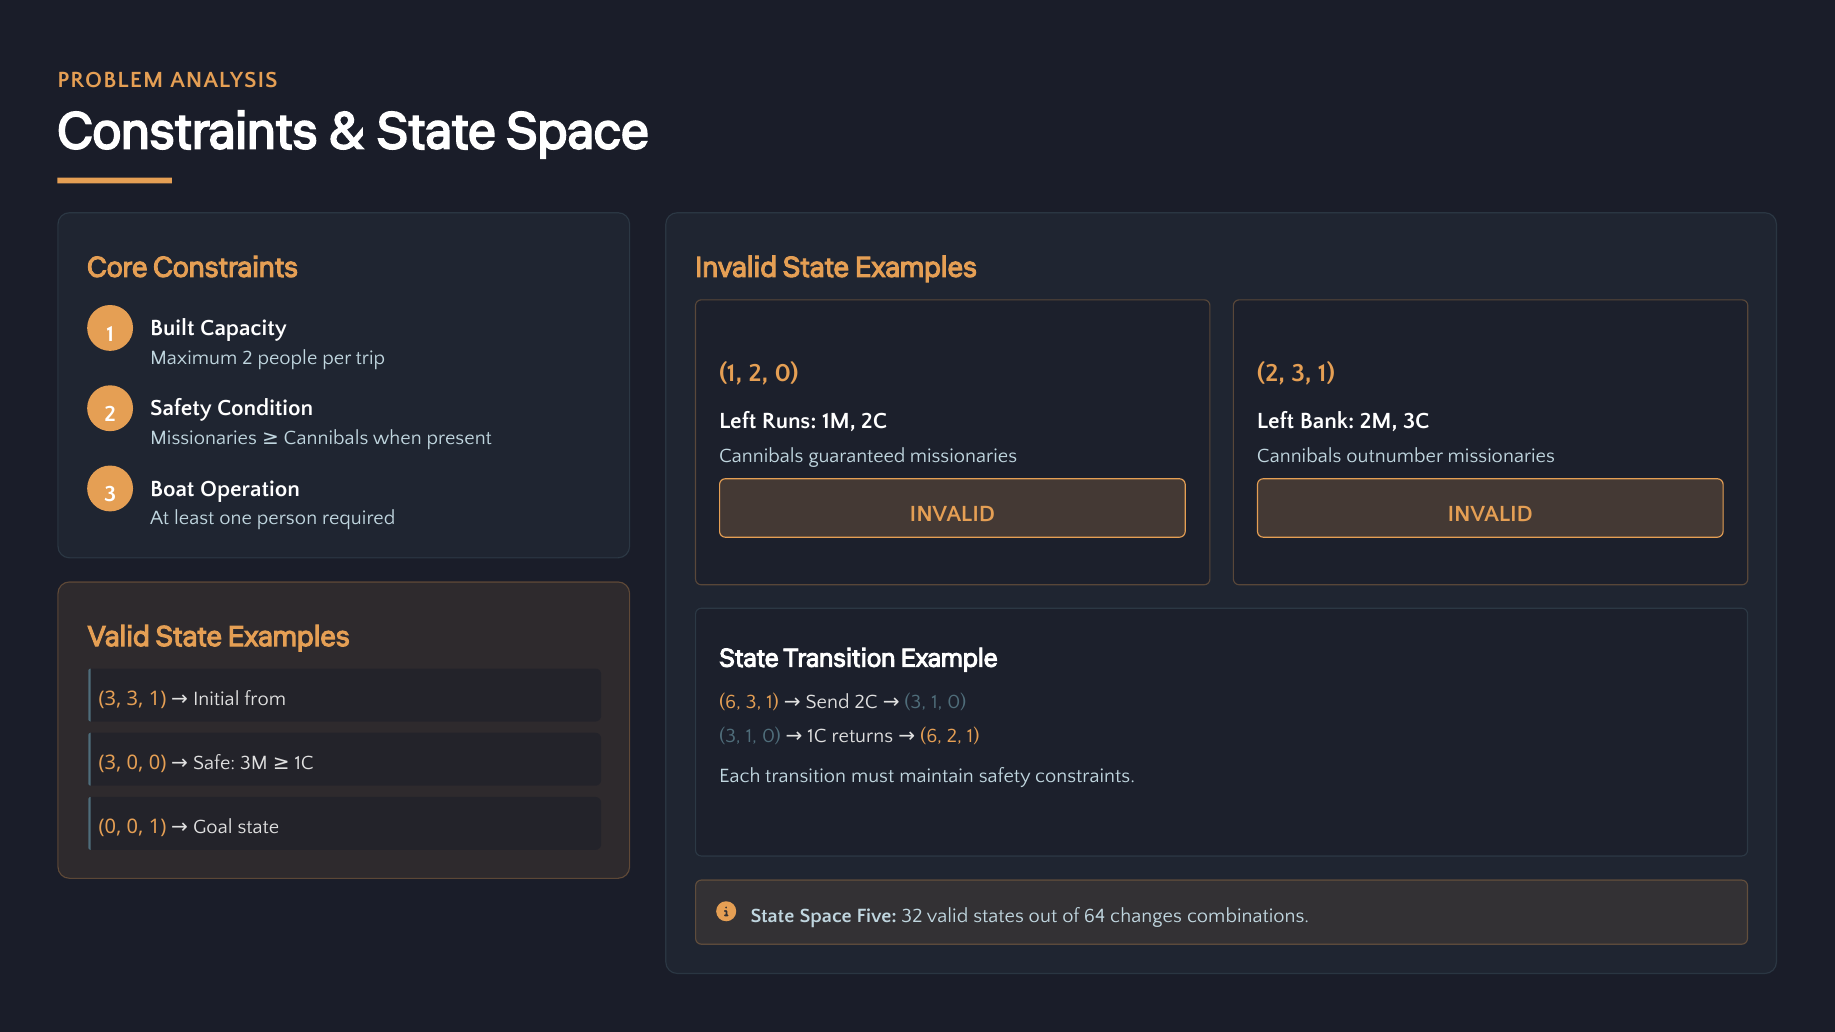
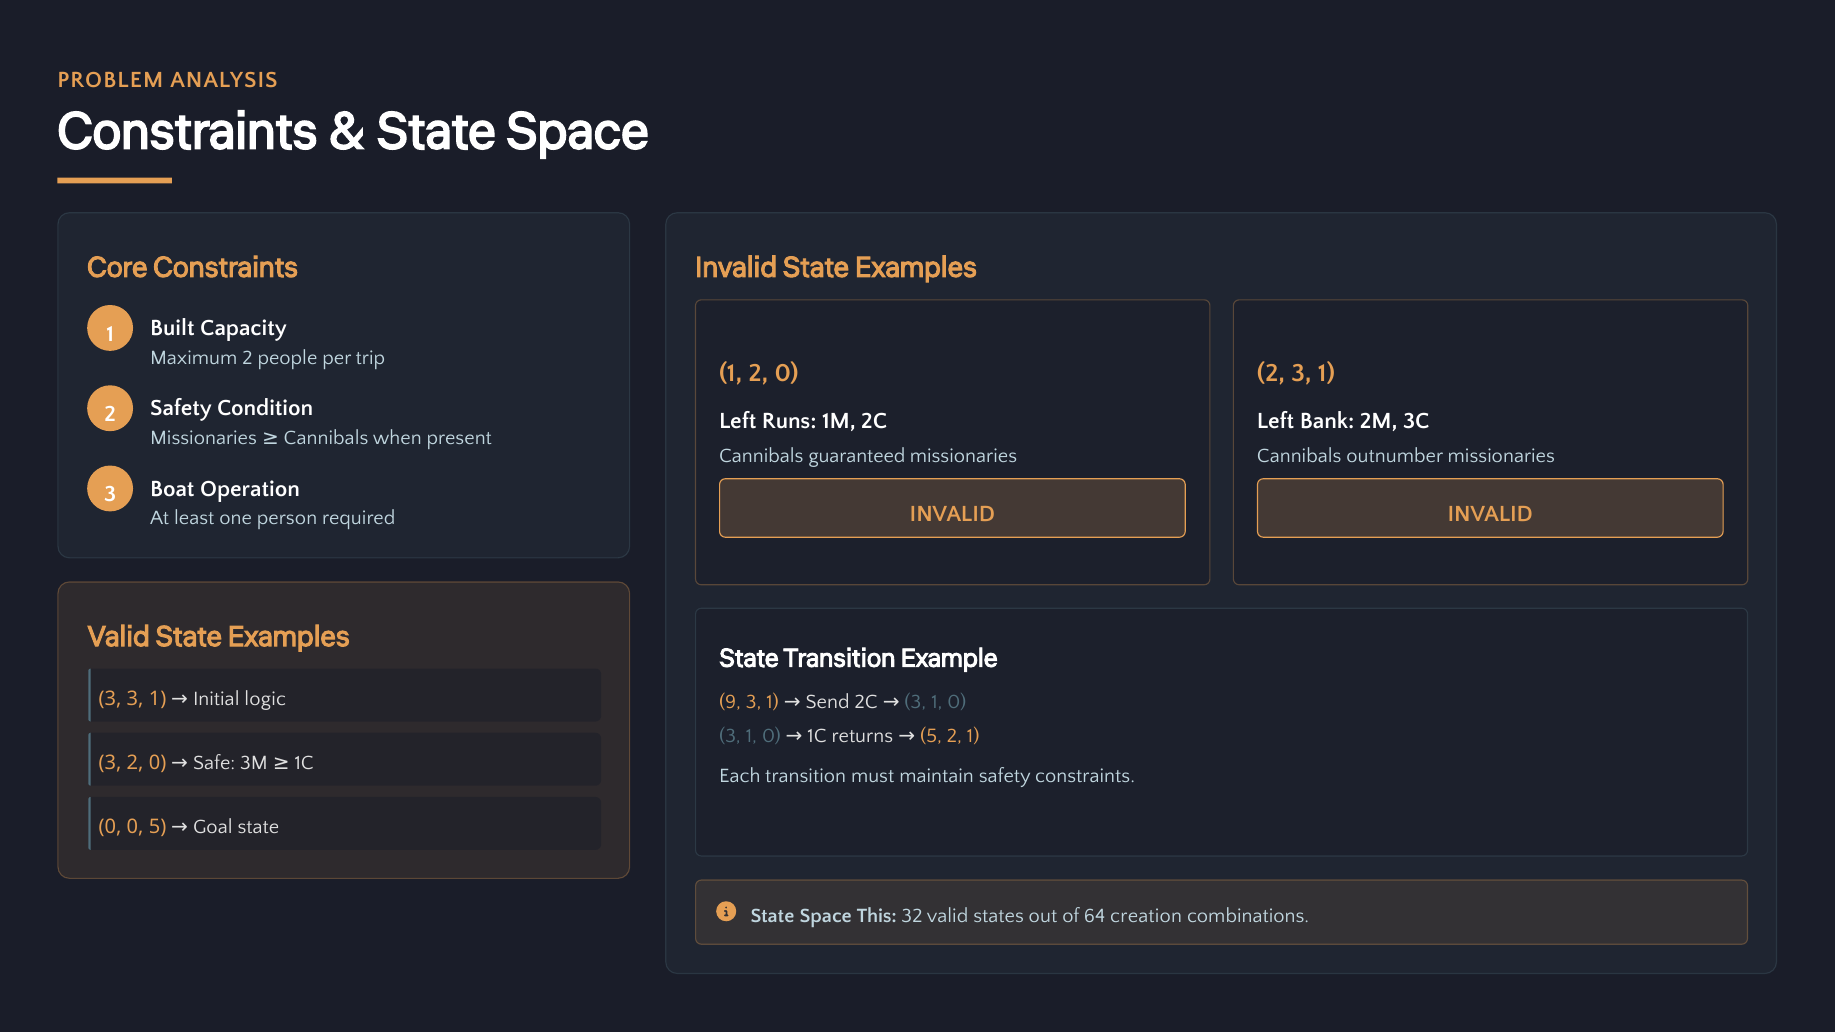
from: from -> logic (265, 699)
6: 6 -> 9 (730, 702)
6: 6 -> 5 (931, 736)
3 0: 0 -> 2 (135, 763)
0 1: 1 -> 5 (158, 827)
Five: Five -> This (877, 916)
changes: changes -> creation (1146, 916)
